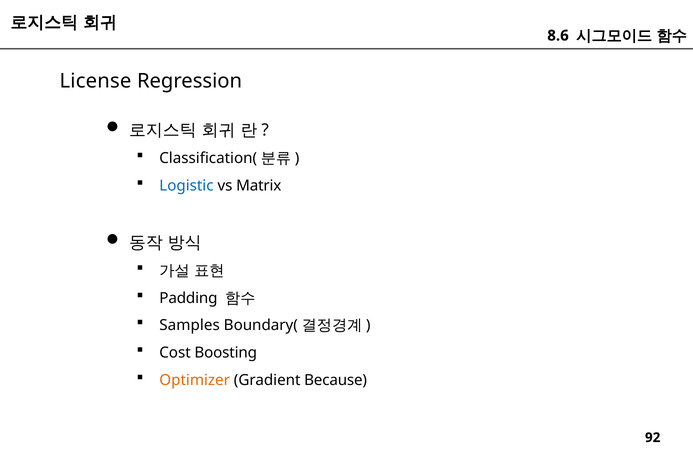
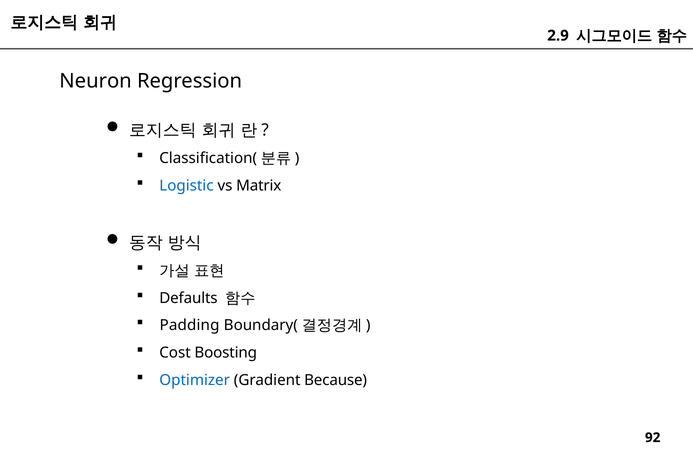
8.6: 8.6 -> 2.9 (558, 36)
License: License -> Neuron (96, 81)
Padding: Padding -> Defaults (188, 298)
Samples: Samples -> Padding (190, 325)
Optimizer colour: orange -> blue (195, 379)
